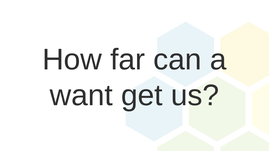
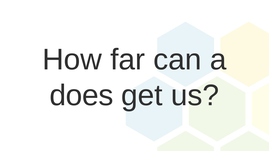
want: want -> does (81, 96)
